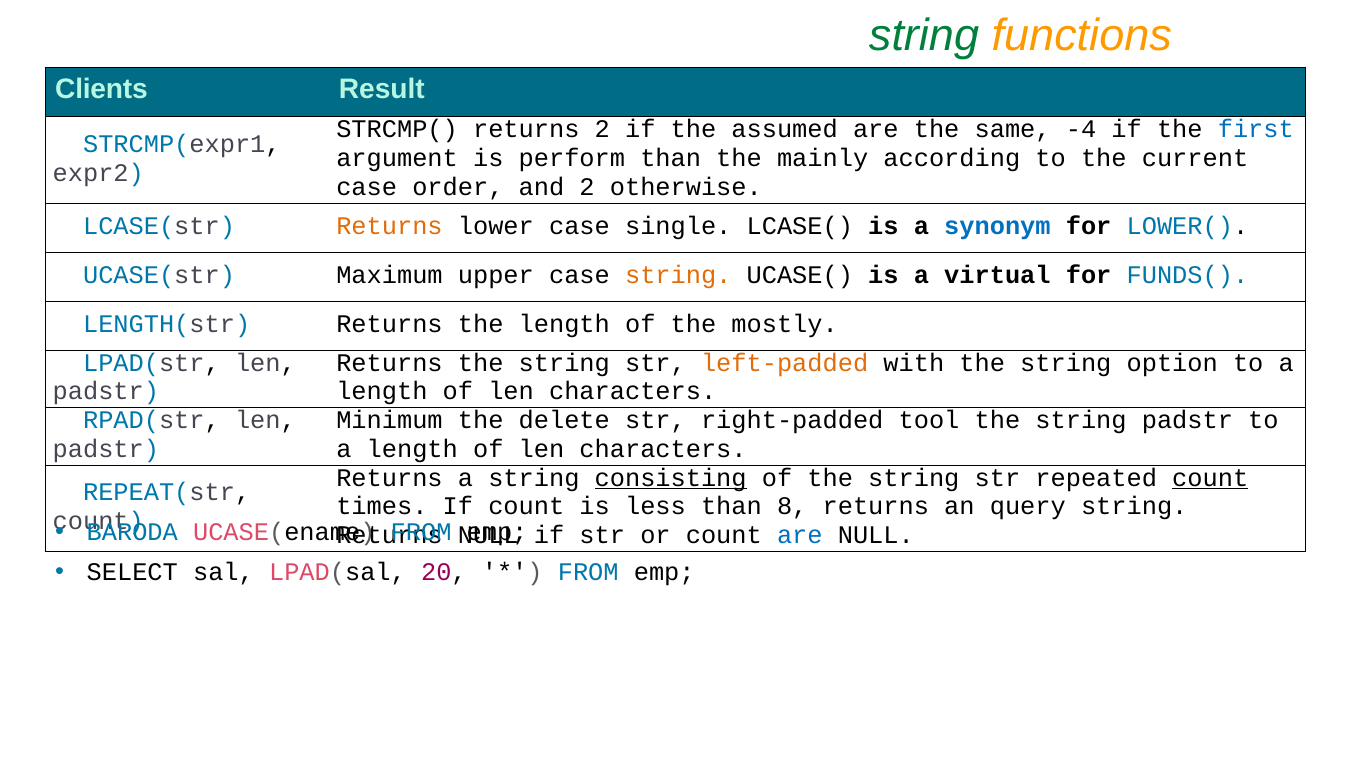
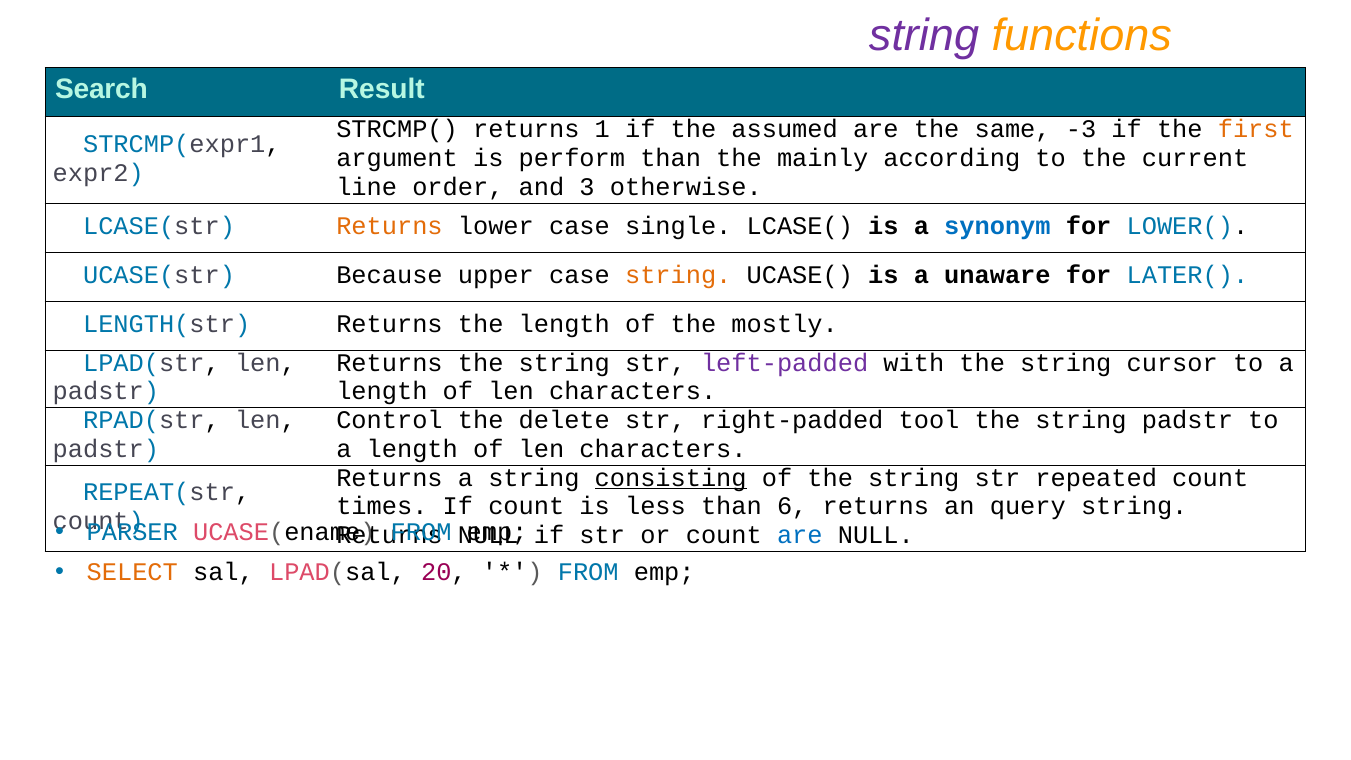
string colour: green -> purple (924, 35)
Clients: Clients -> Search (101, 89)
returns 2: 2 -> 1 (602, 130)
-4: -4 -> -3 (1081, 130)
first colour: blue -> orange (1256, 130)
case: case -> line (367, 187)
and 2: 2 -> 3 (587, 187)
Maximum: Maximum -> Because (389, 275)
virtual: virtual -> unaware (997, 275)
FUNDS(: FUNDS( -> LATER( (1187, 275)
left-padded colour: orange -> purple (785, 363)
option: option -> cursor (1172, 363)
Minimum: Minimum -> Control (389, 420)
count underline: present -> none (1210, 478)
8: 8 -> 6 (792, 506)
BARODA: BARODA -> PARSER (132, 532)
SELECT colour: black -> orange (132, 573)
